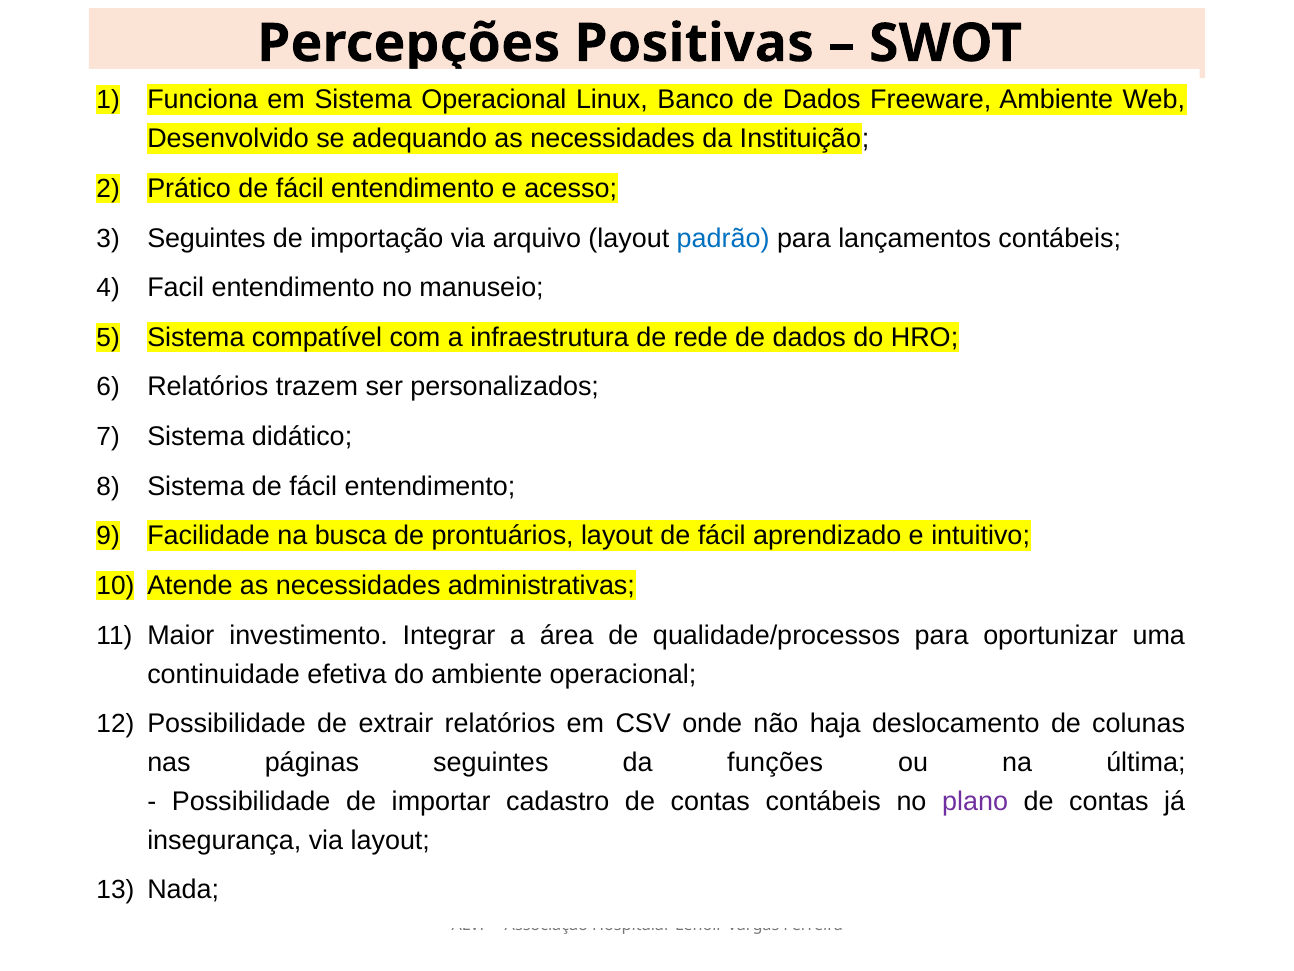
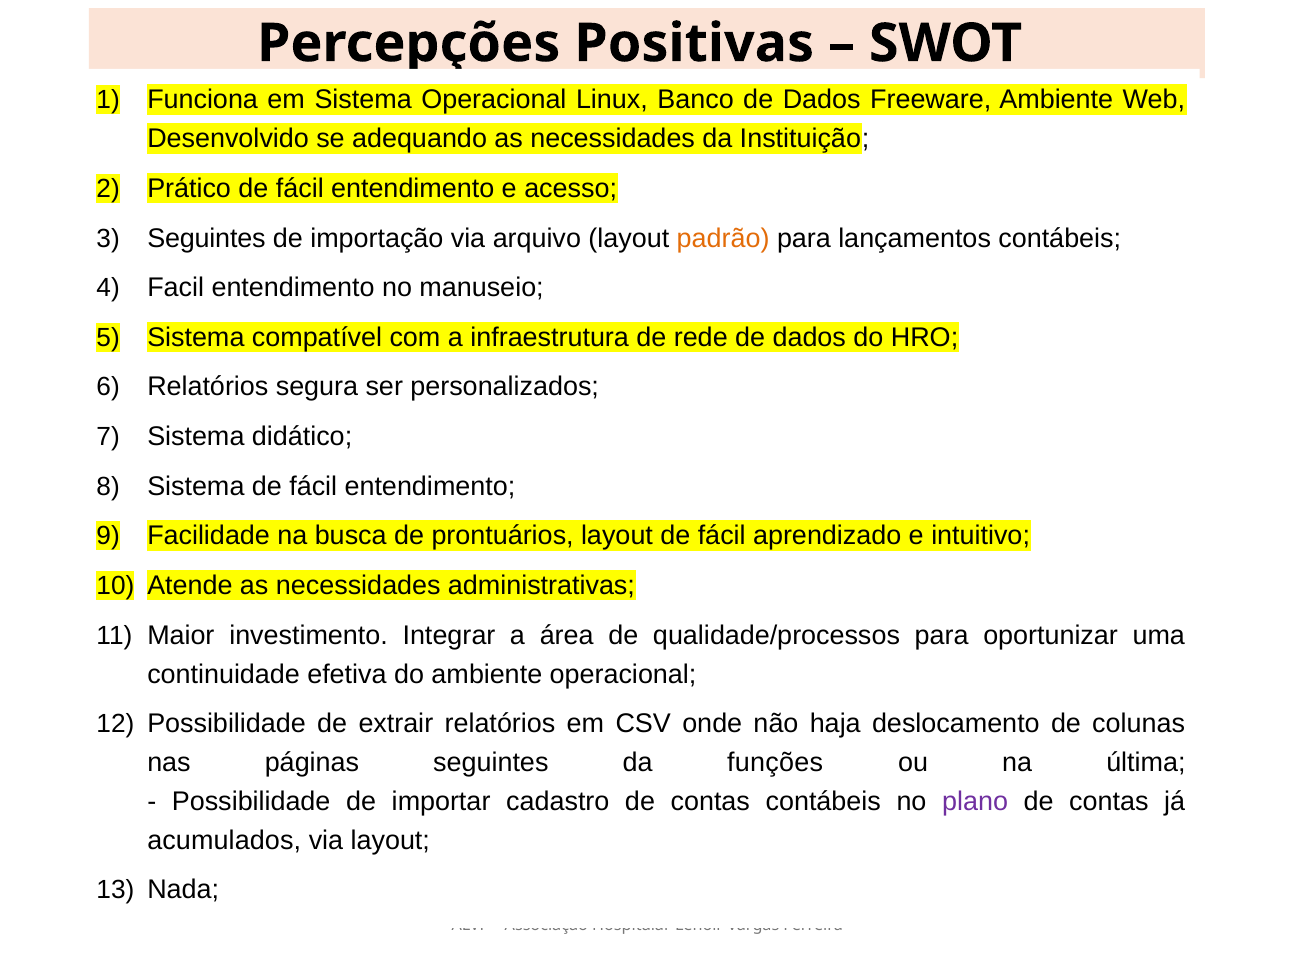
padrão colour: blue -> orange (723, 238)
trazem: trazem -> segura (317, 387)
insegurança: insegurança -> acumulados (224, 840)
